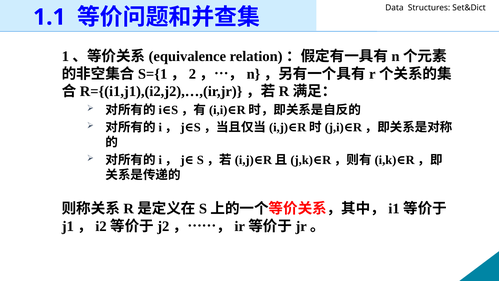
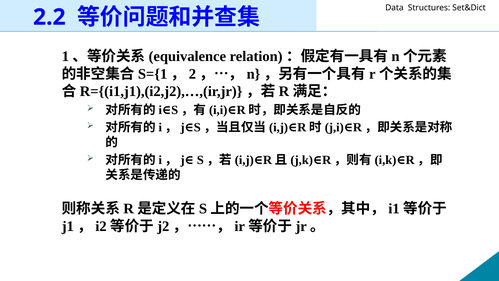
1.1: 1.1 -> 2.2 (49, 17)
